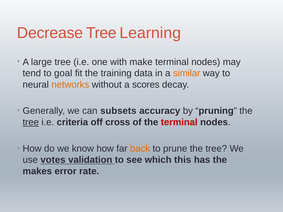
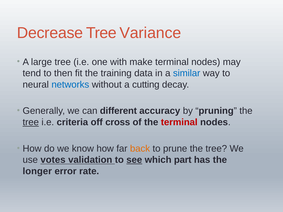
Learning: Learning -> Variance (150, 33)
goal: goal -> then (63, 73)
similar colour: orange -> blue (187, 73)
networks colour: orange -> blue (70, 85)
scores: scores -> cutting (146, 85)
subsets: subsets -> different (118, 111)
see underline: none -> present (134, 160)
this: this -> part (183, 160)
makes: makes -> longer (37, 171)
